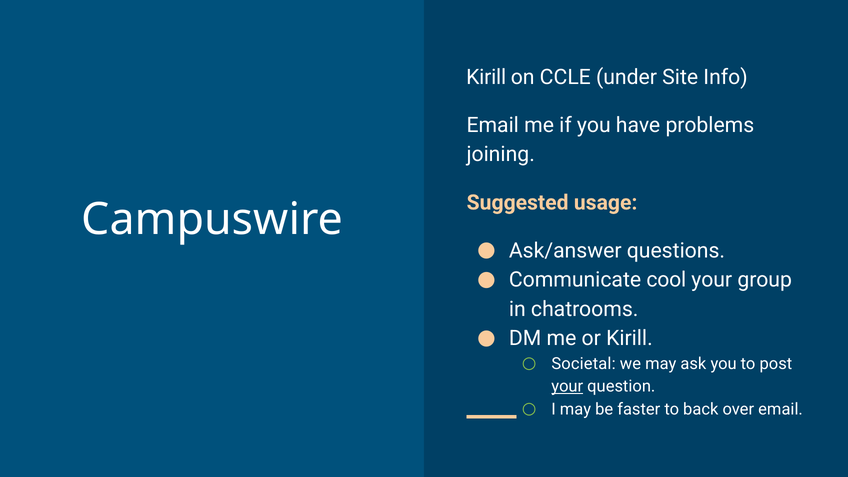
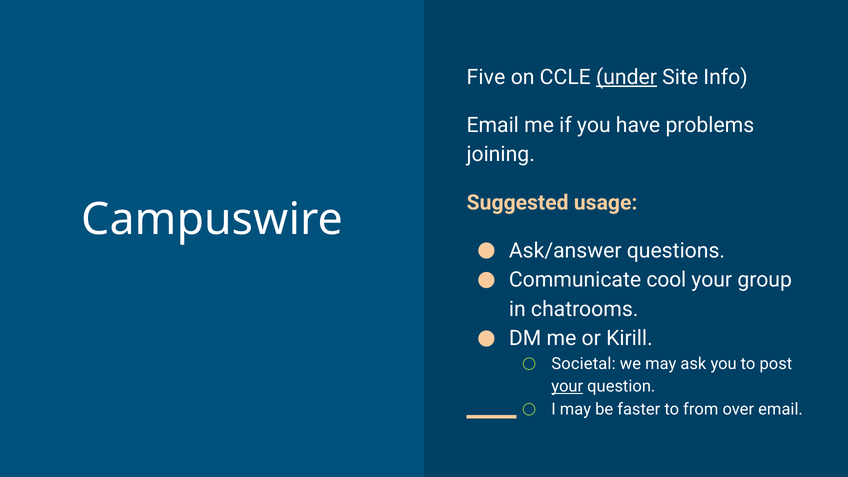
Kirill: Kirill -> Five (486, 77)
under underline: none -> present (627, 77)
back: back -> from (701, 409)
